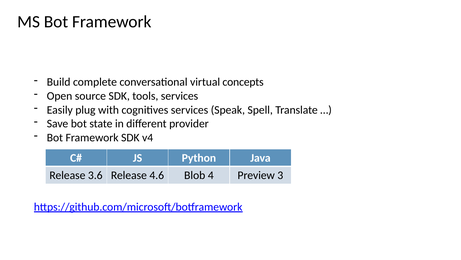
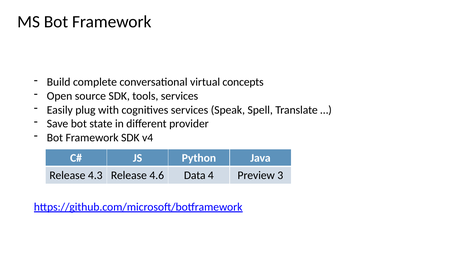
3.6: 3.6 -> 4.3 (95, 175)
Blob: Blob -> Data (195, 175)
